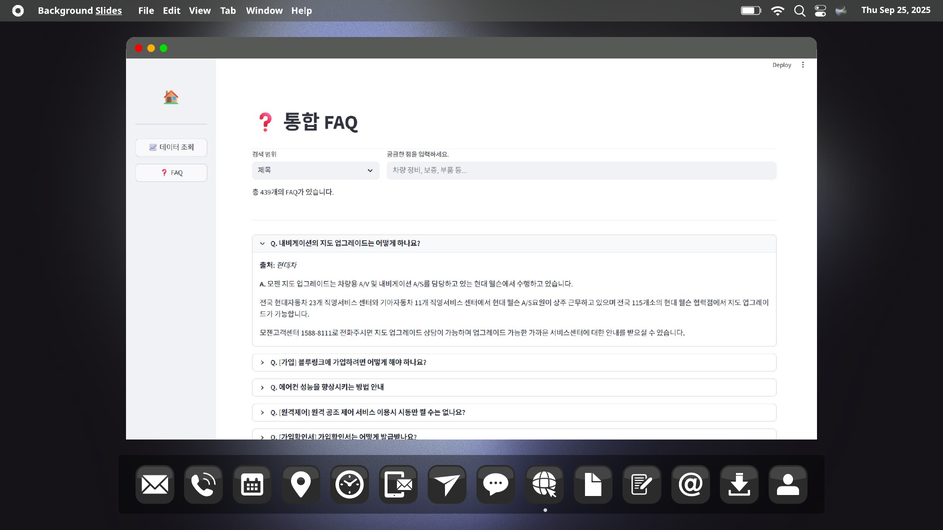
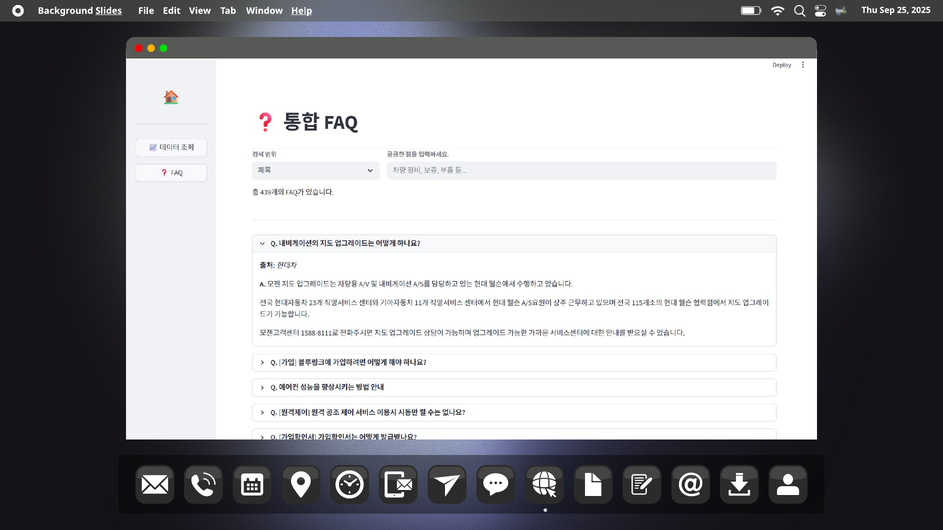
Help underline: none -> present (302, 11)
